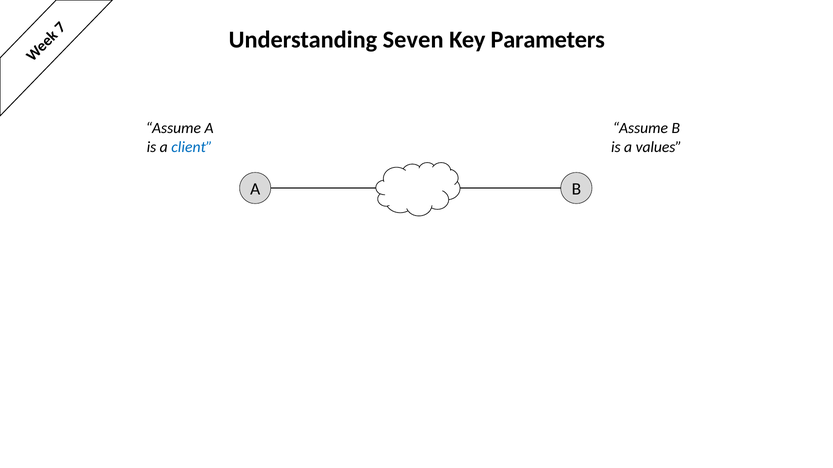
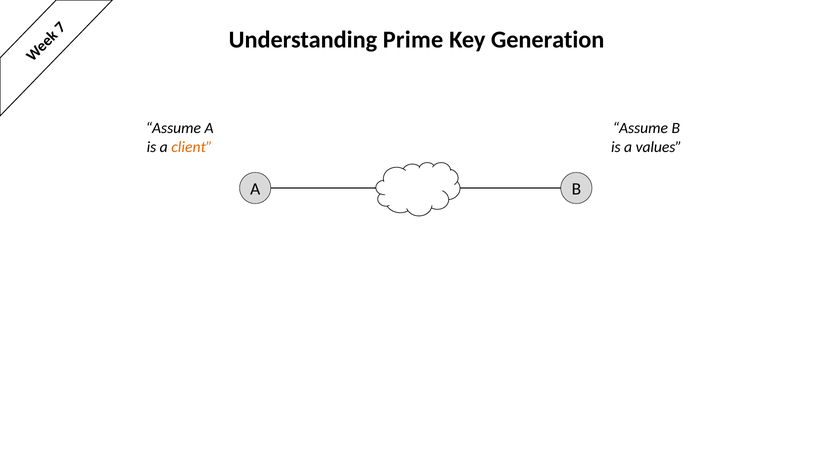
Seven: Seven -> Prime (413, 40)
Parameters: Parameters -> Generation (548, 40)
client colour: blue -> orange (192, 147)
